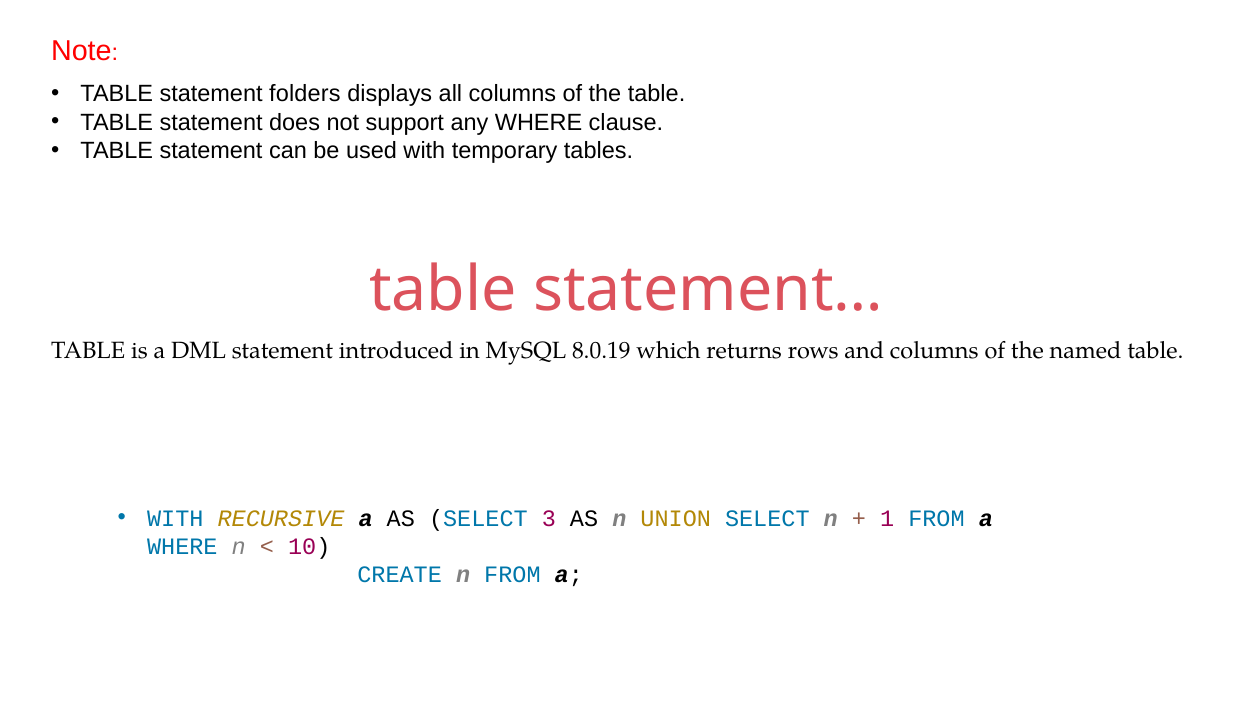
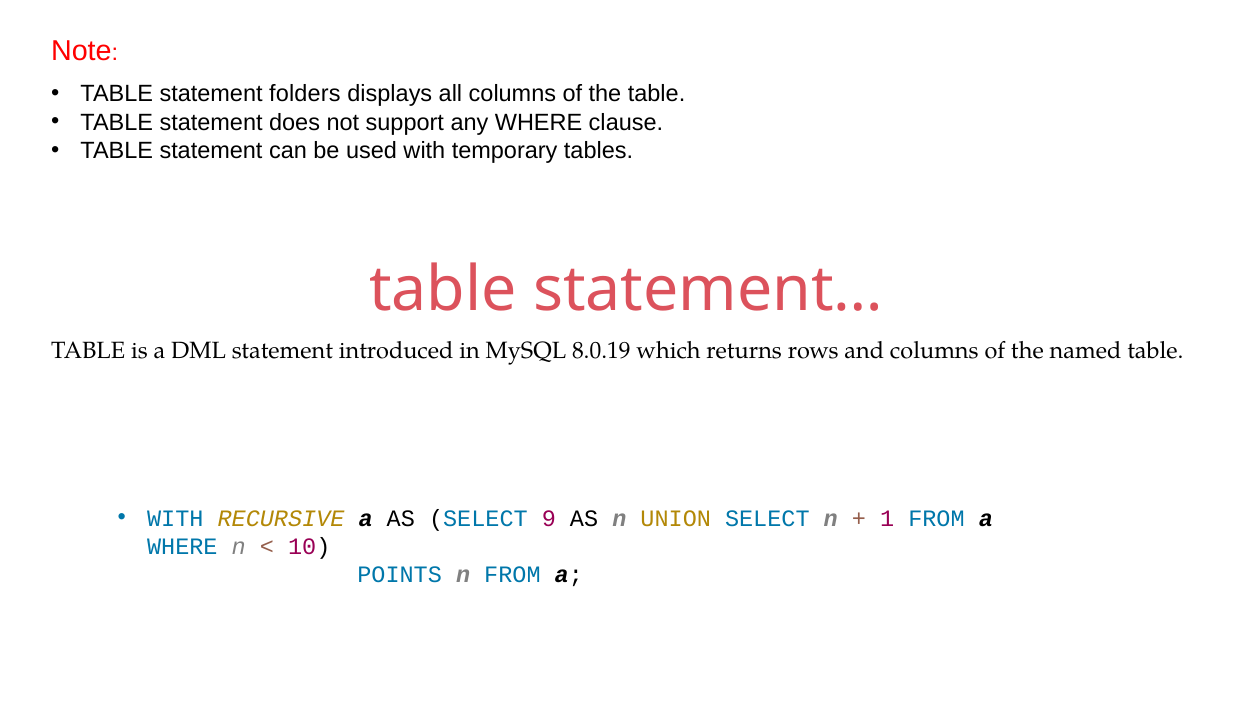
3: 3 -> 9 (549, 518)
CREATE: CREATE -> POINTS (400, 575)
